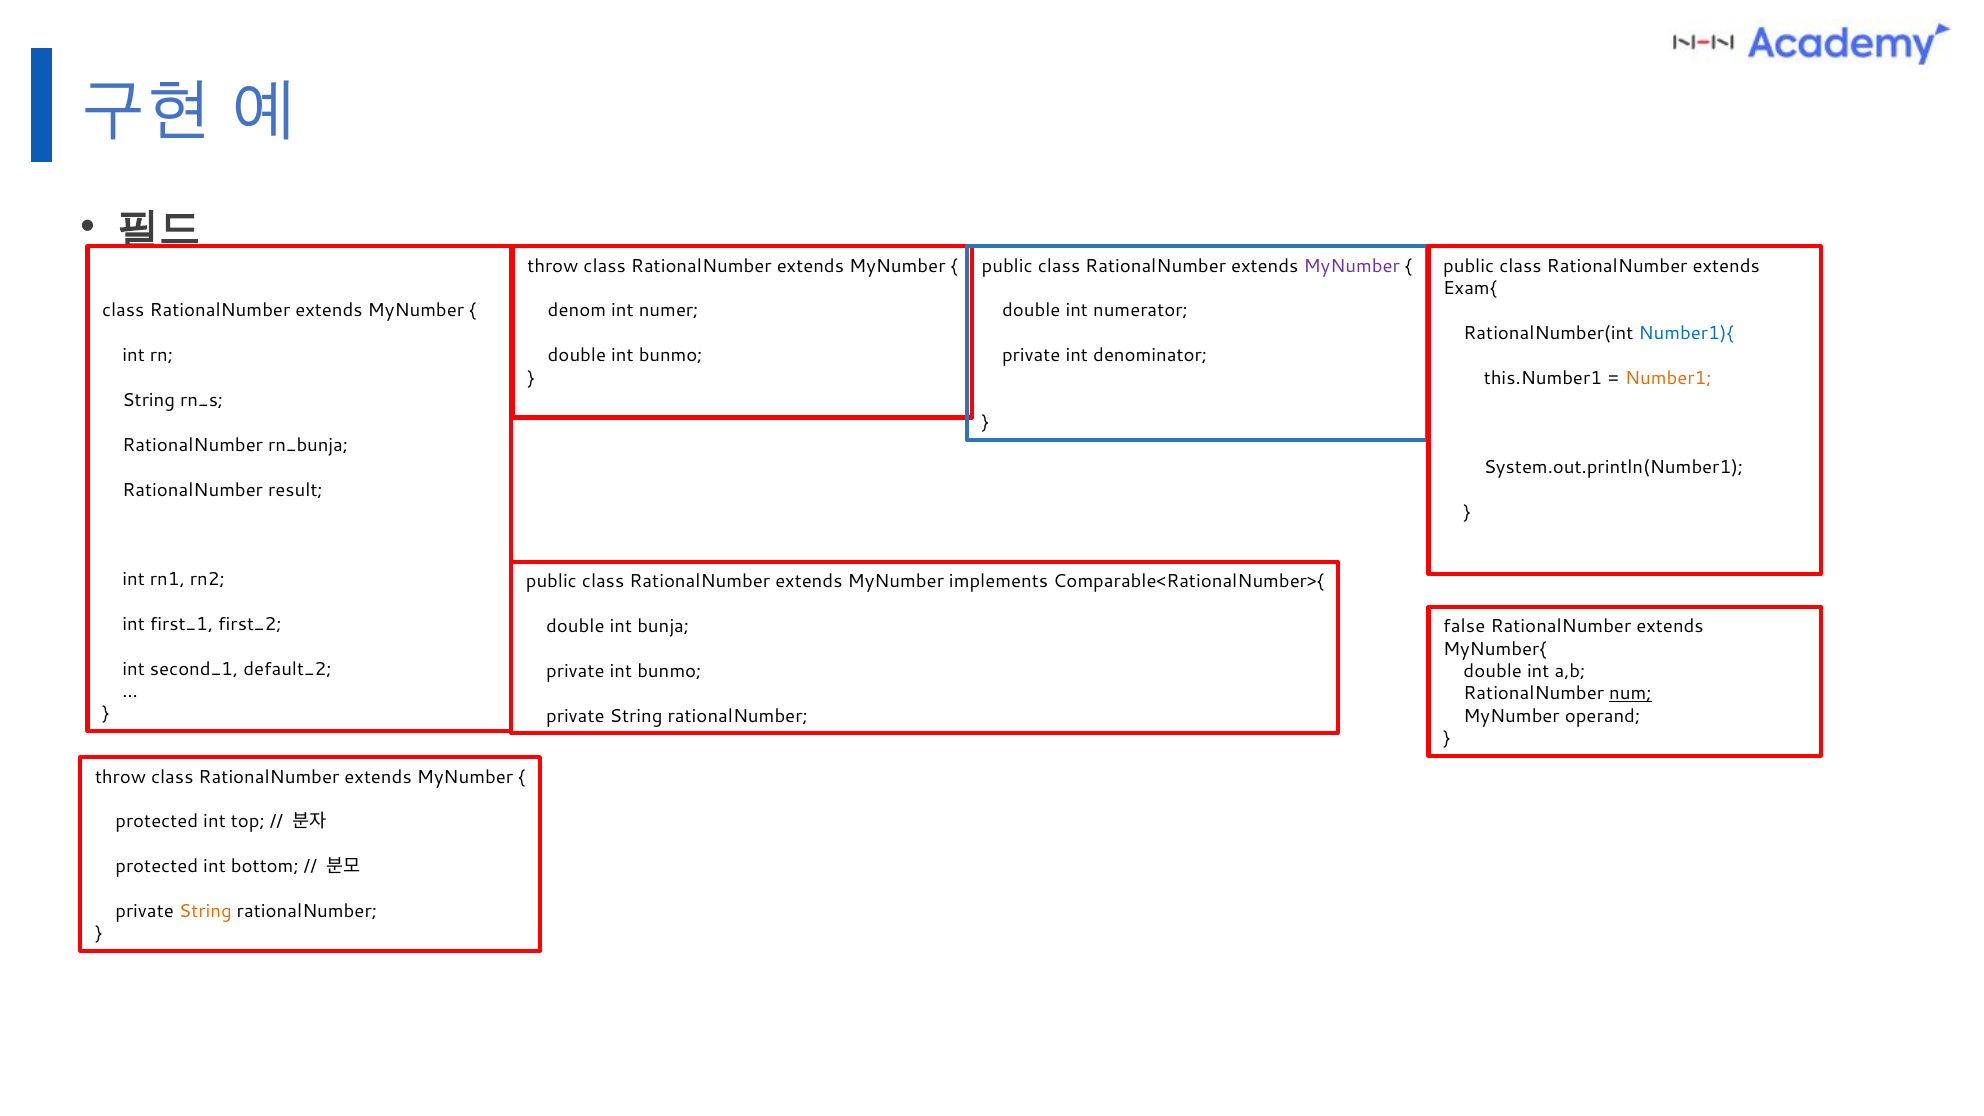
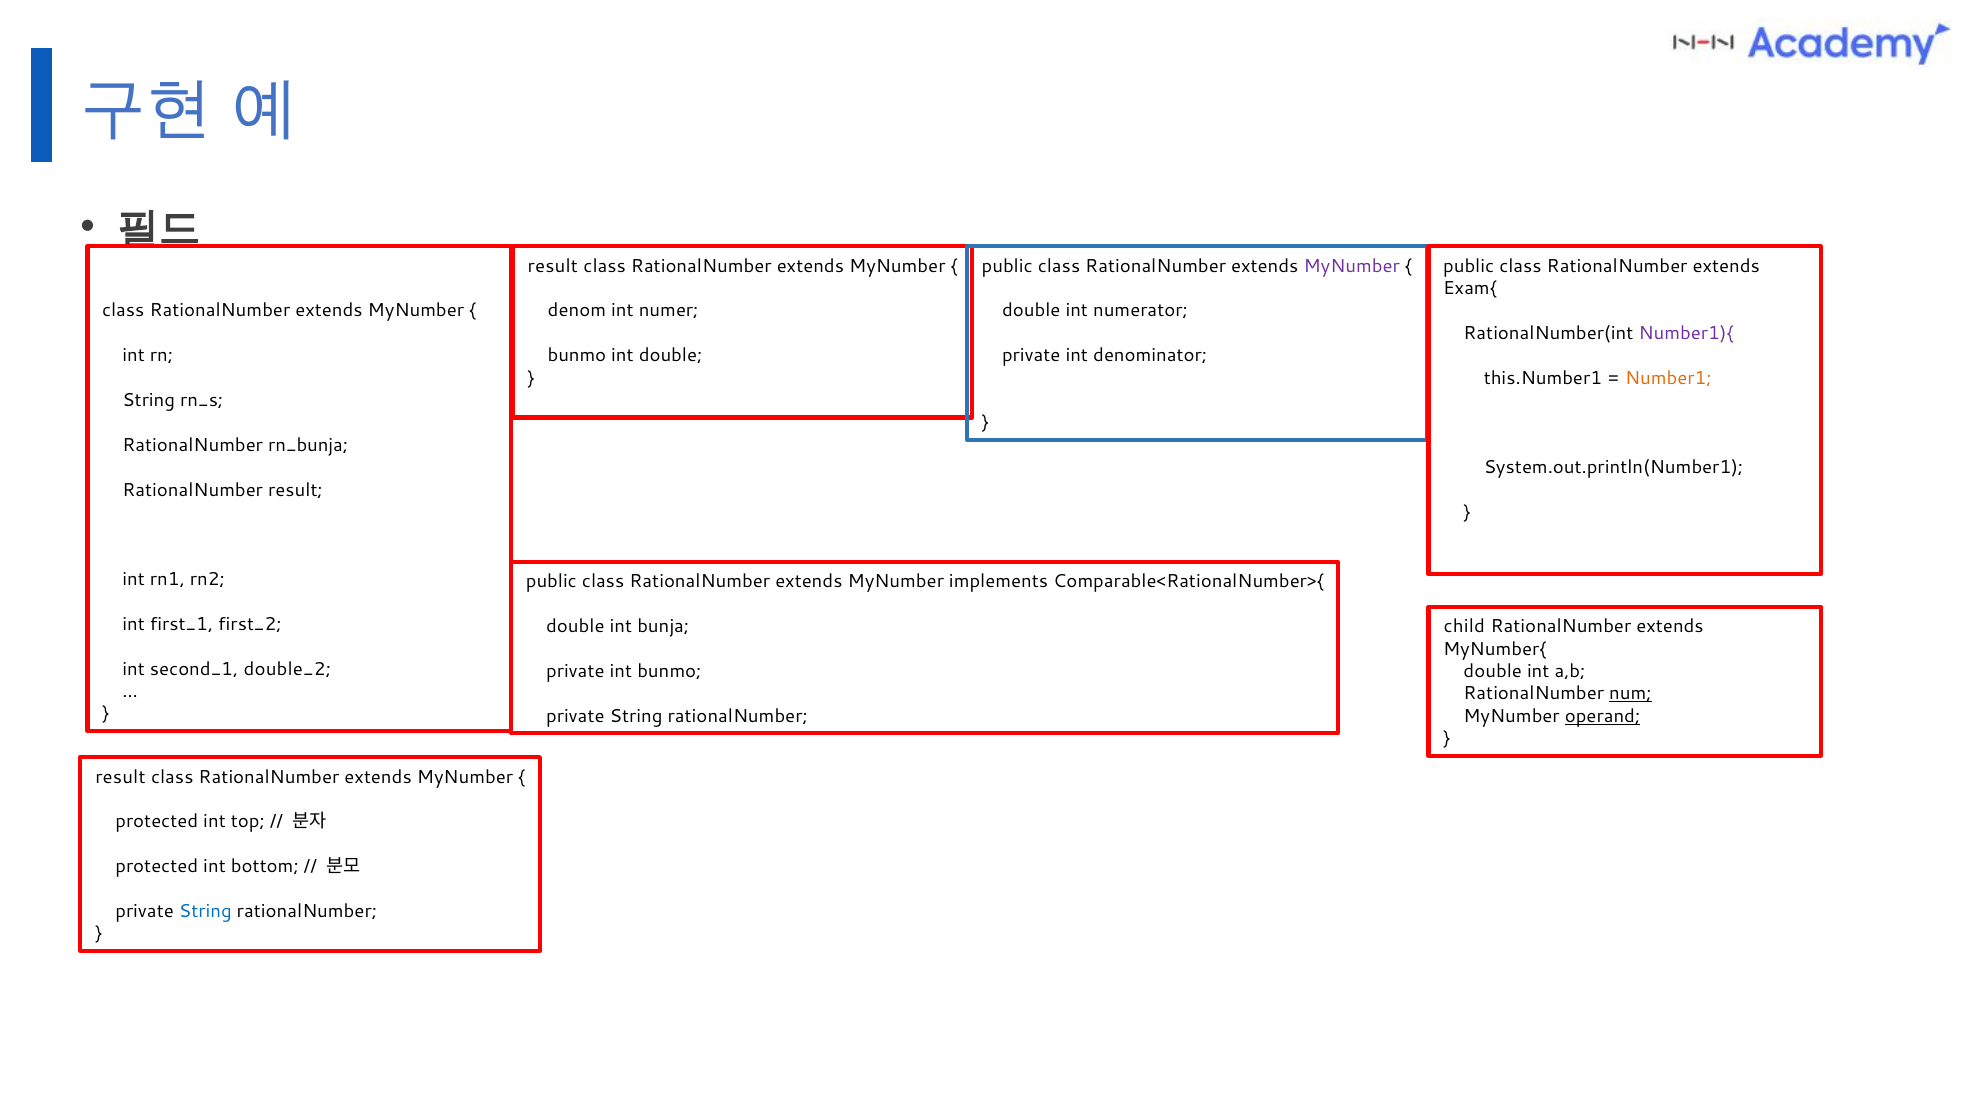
throw: throw -> result (553, 266)
Number1){ colour: blue -> purple (1686, 333)
double: double -> bunmo (577, 356)
bunmo: bunmo -> double (671, 356)
false: false -> child (1464, 627)
default_2: default_2 -> double_2 (287, 669)
operand underline: none -> present (1602, 716)
throw: throw -> result (120, 777)
String colour: orange -> blue (205, 911)
